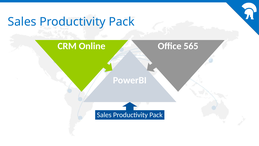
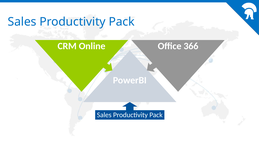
565: 565 -> 366 (191, 46)
